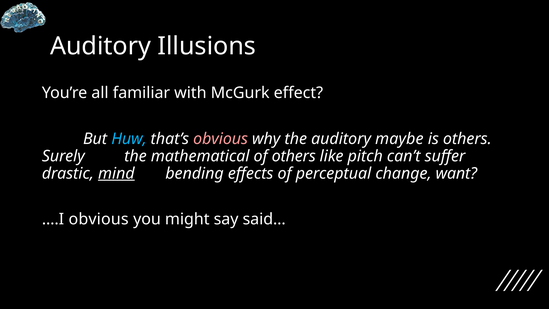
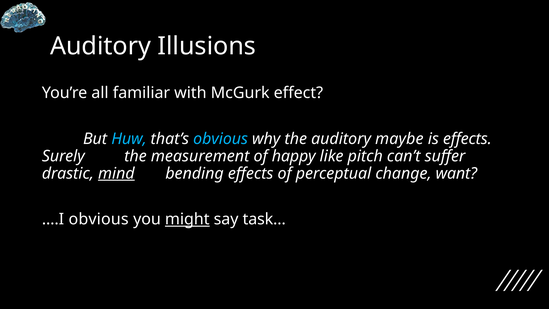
obvious colour: pink -> light blue (221, 139)
is others: others -> effects (467, 139)
mathematical: mathematical -> measurement (200, 156)
of others: others -> happy (294, 156)
might underline: none -> present (187, 219)
said…: said… -> task… (264, 219)
